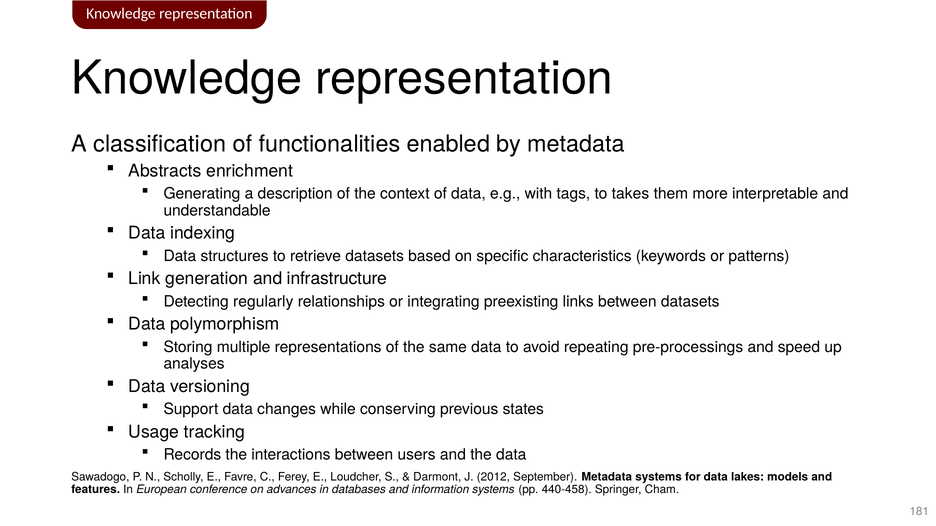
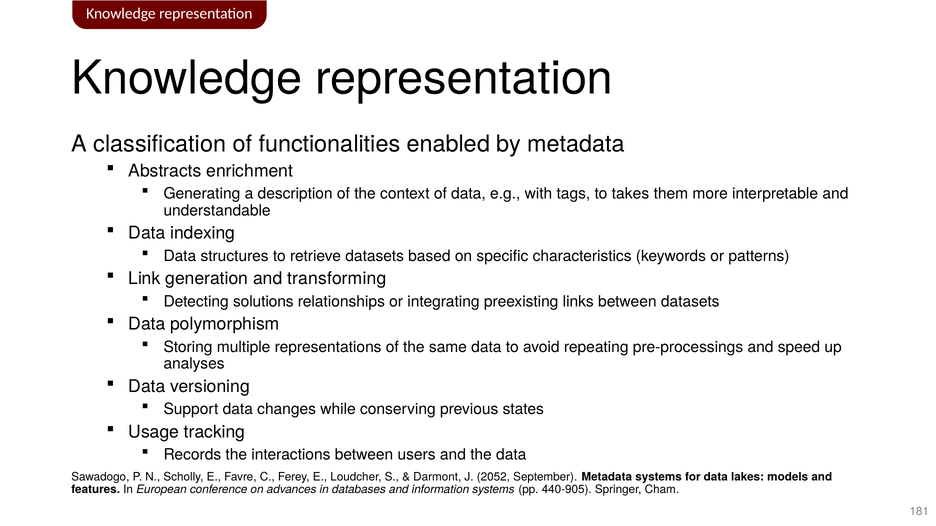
infrastructure: infrastructure -> transforming (337, 279)
regularly: regularly -> solutions (263, 302)
2012: 2012 -> 2052 (493, 477)
440-458: 440-458 -> 440-905 (567, 490)
